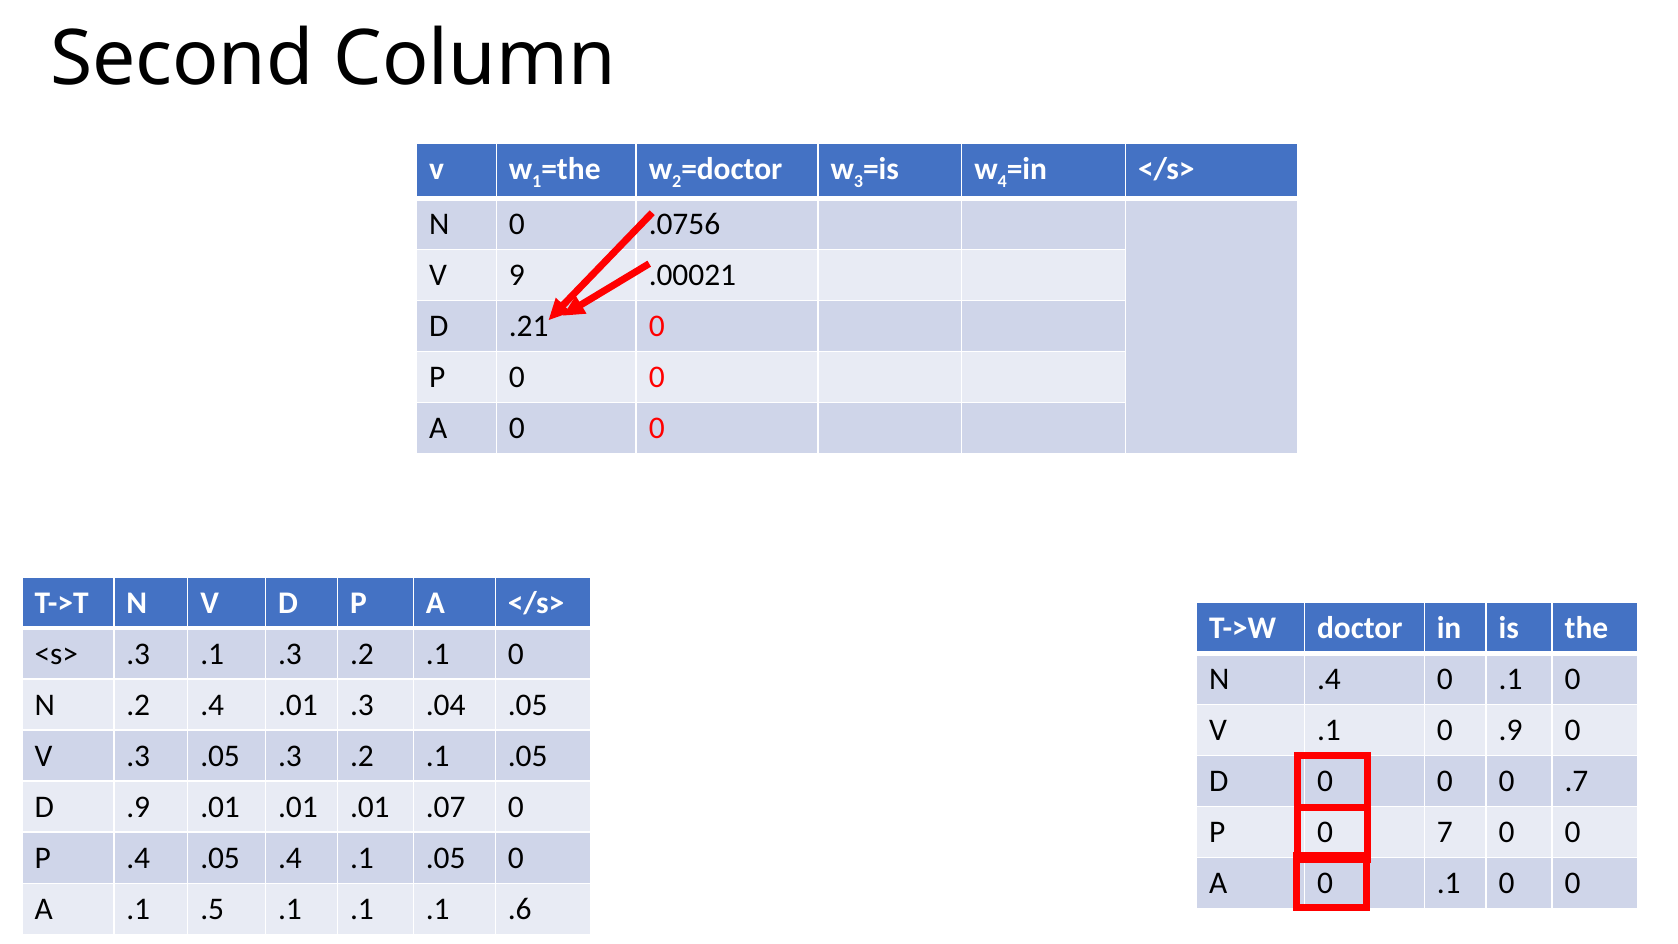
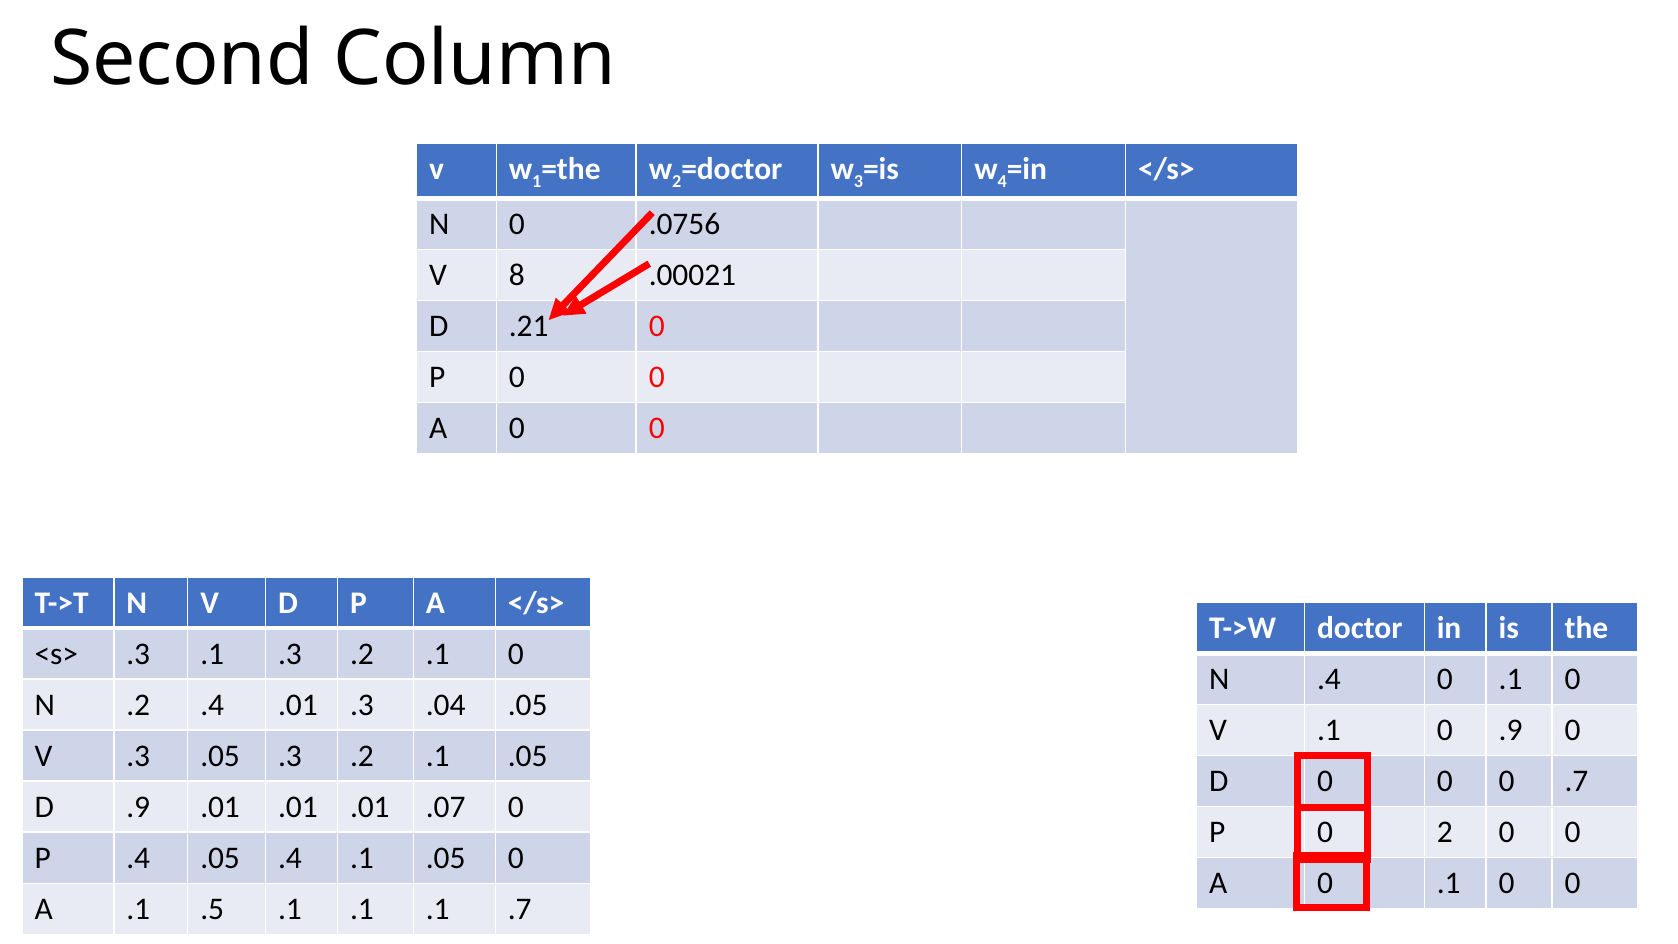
9: 9 -> 8 (517, 275)
0 7: 7 -> 2 (1445, 832)
.1 .6: .6 -> .7 (520, 909)
